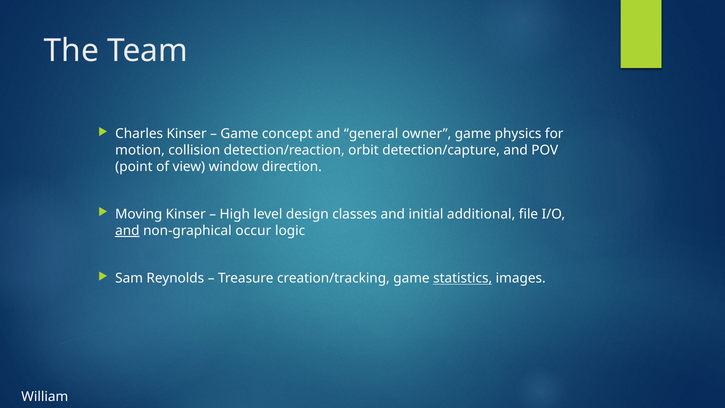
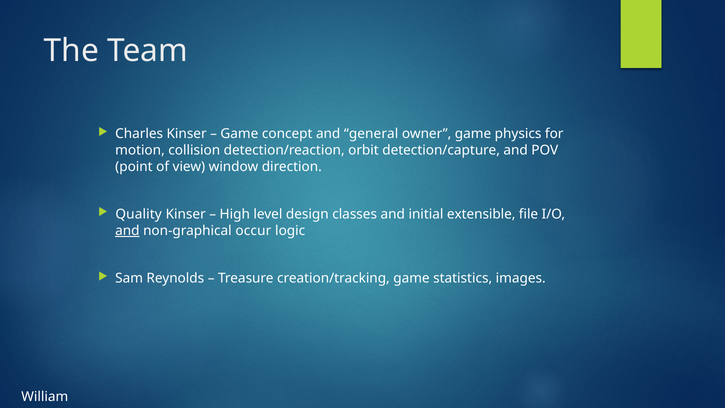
Moving: Moving -> Quality (139, 214)
additional: additional -> extensible (481, 214)
statistics underline: present -> none (463, 278)
